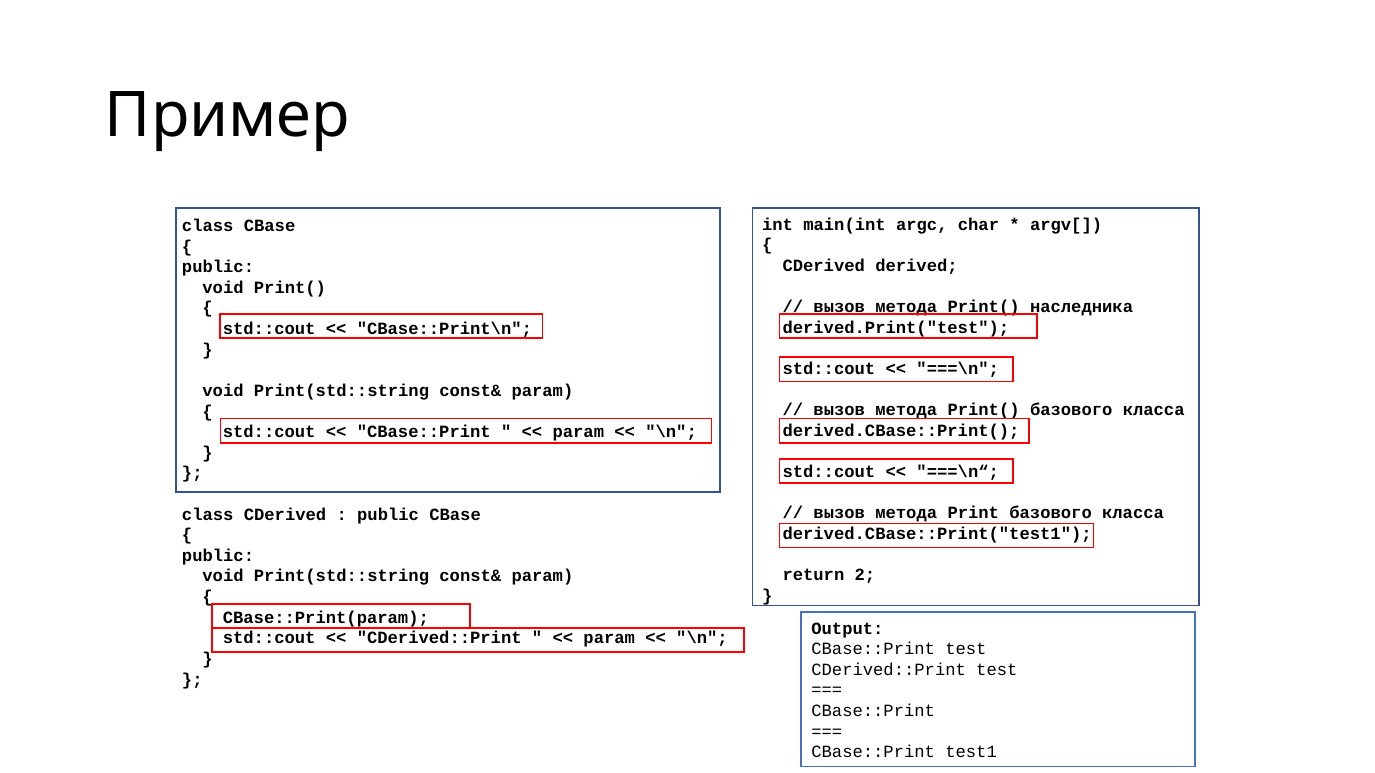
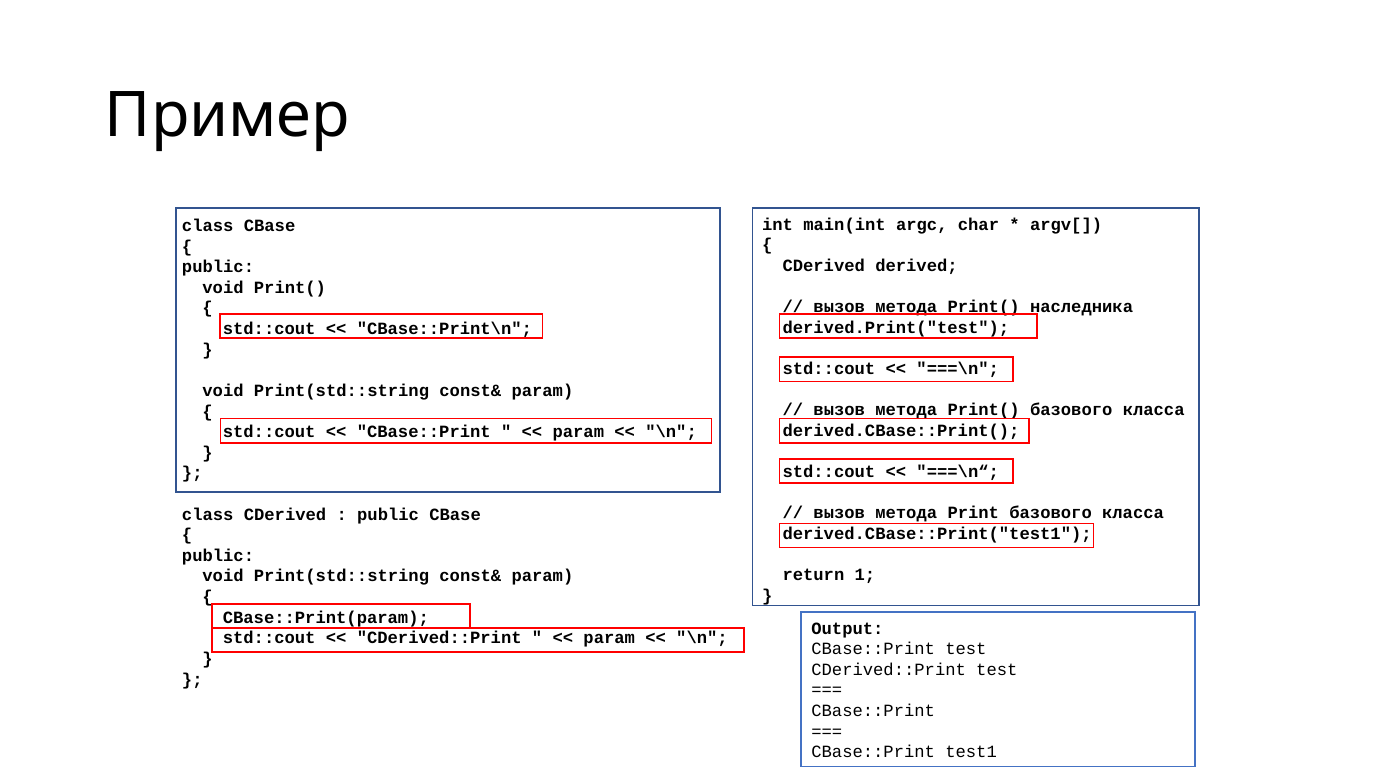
2: 2 -> 1 (865, 575)
